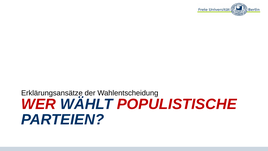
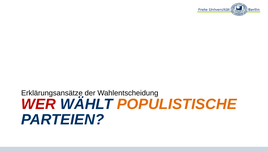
POPULISTISCHE colour: red -> orange (177, 104)
